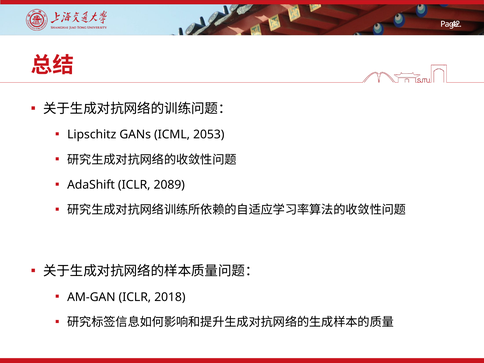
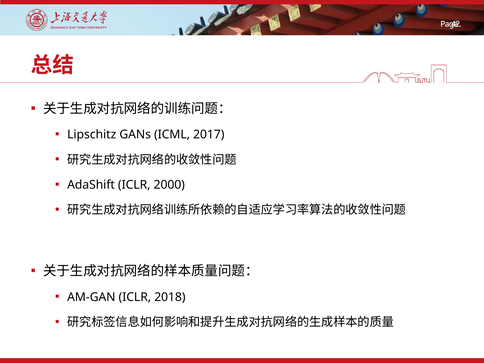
2053: 2053 -> 2017 (209, 135)
2089: 2089 -> 2000 (169, 185)
